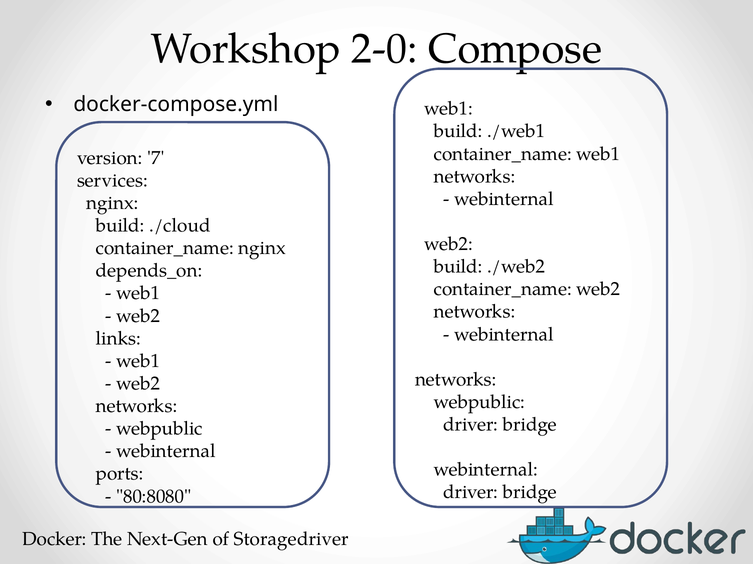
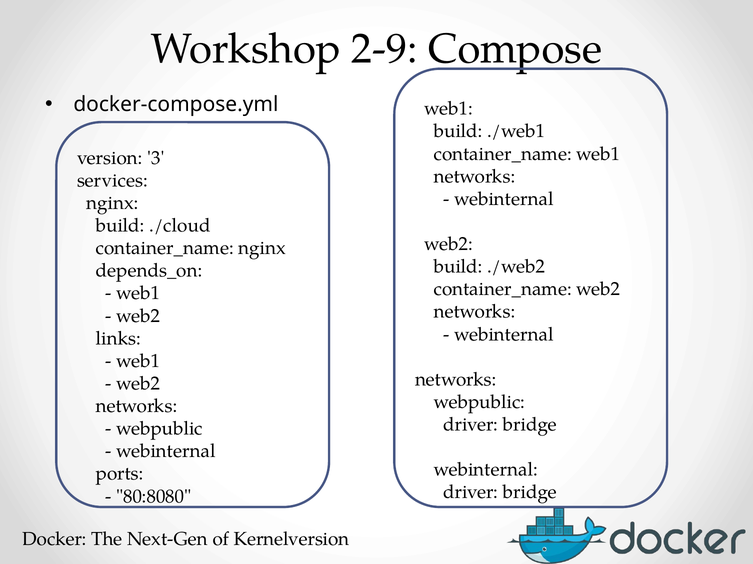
2-0: 2-0 -> 2-9 (385, 49)
7: 7 -> 3 (156, 158)
Storagedriver: Storagedriver -> Kernelversion (291, 540)
